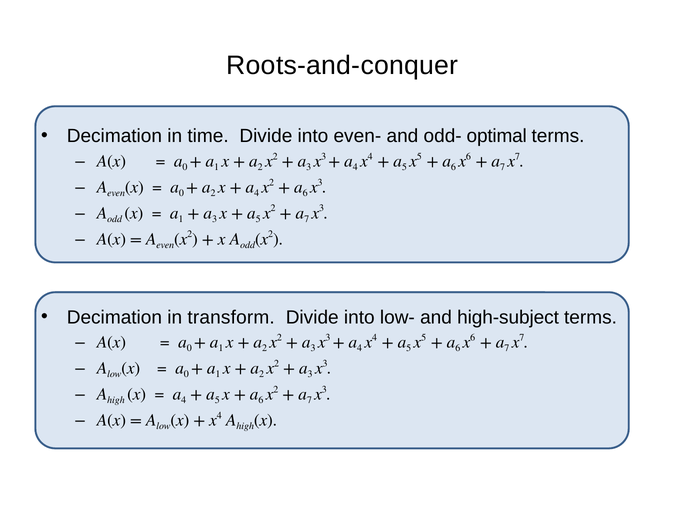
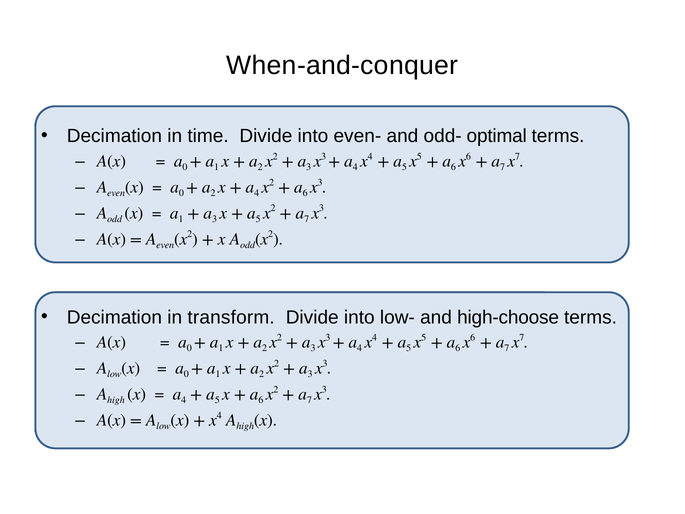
Roots-and-conquer: Roots-and-conquer -> When-and-conquer (342, 65)
high-subject: high-subject -> high-choose (508, 317)
